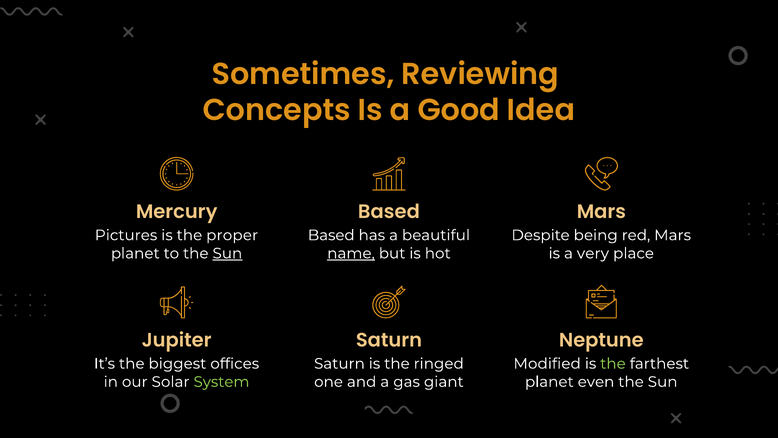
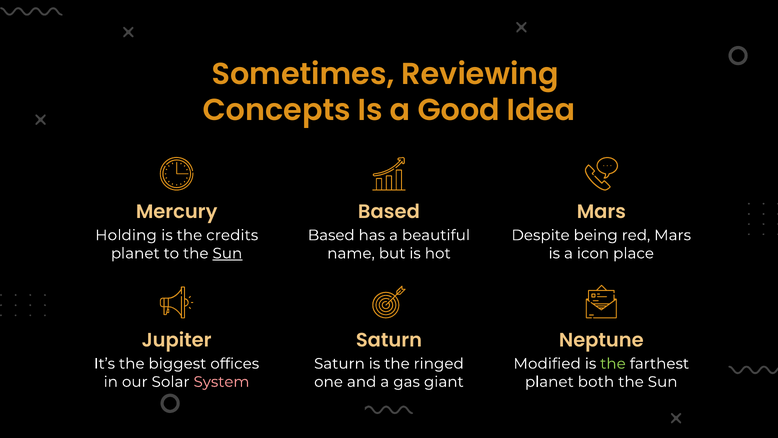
Pictures: Pictures -> Holding (126, 235)
proper: proper -> credits (232, 235)
name underline: present -> none (351, 253)
very: very -> icon (593, 253)
System colour: light green -> pink (221, 382)
even: even -> both (596, 382)
